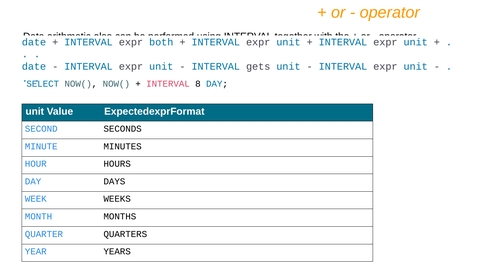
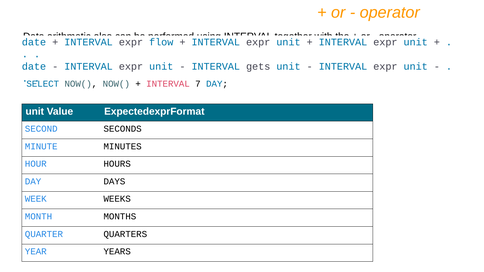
both: both -> flow (161, 42)
8: 8 -> 7 (198, 84)
